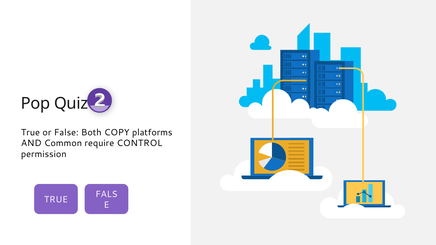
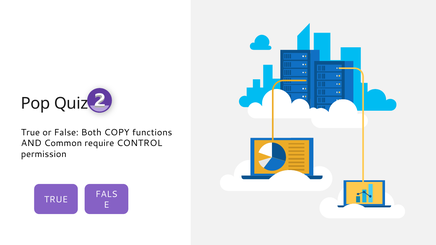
platforms: platforms -> functions (152, 133)
